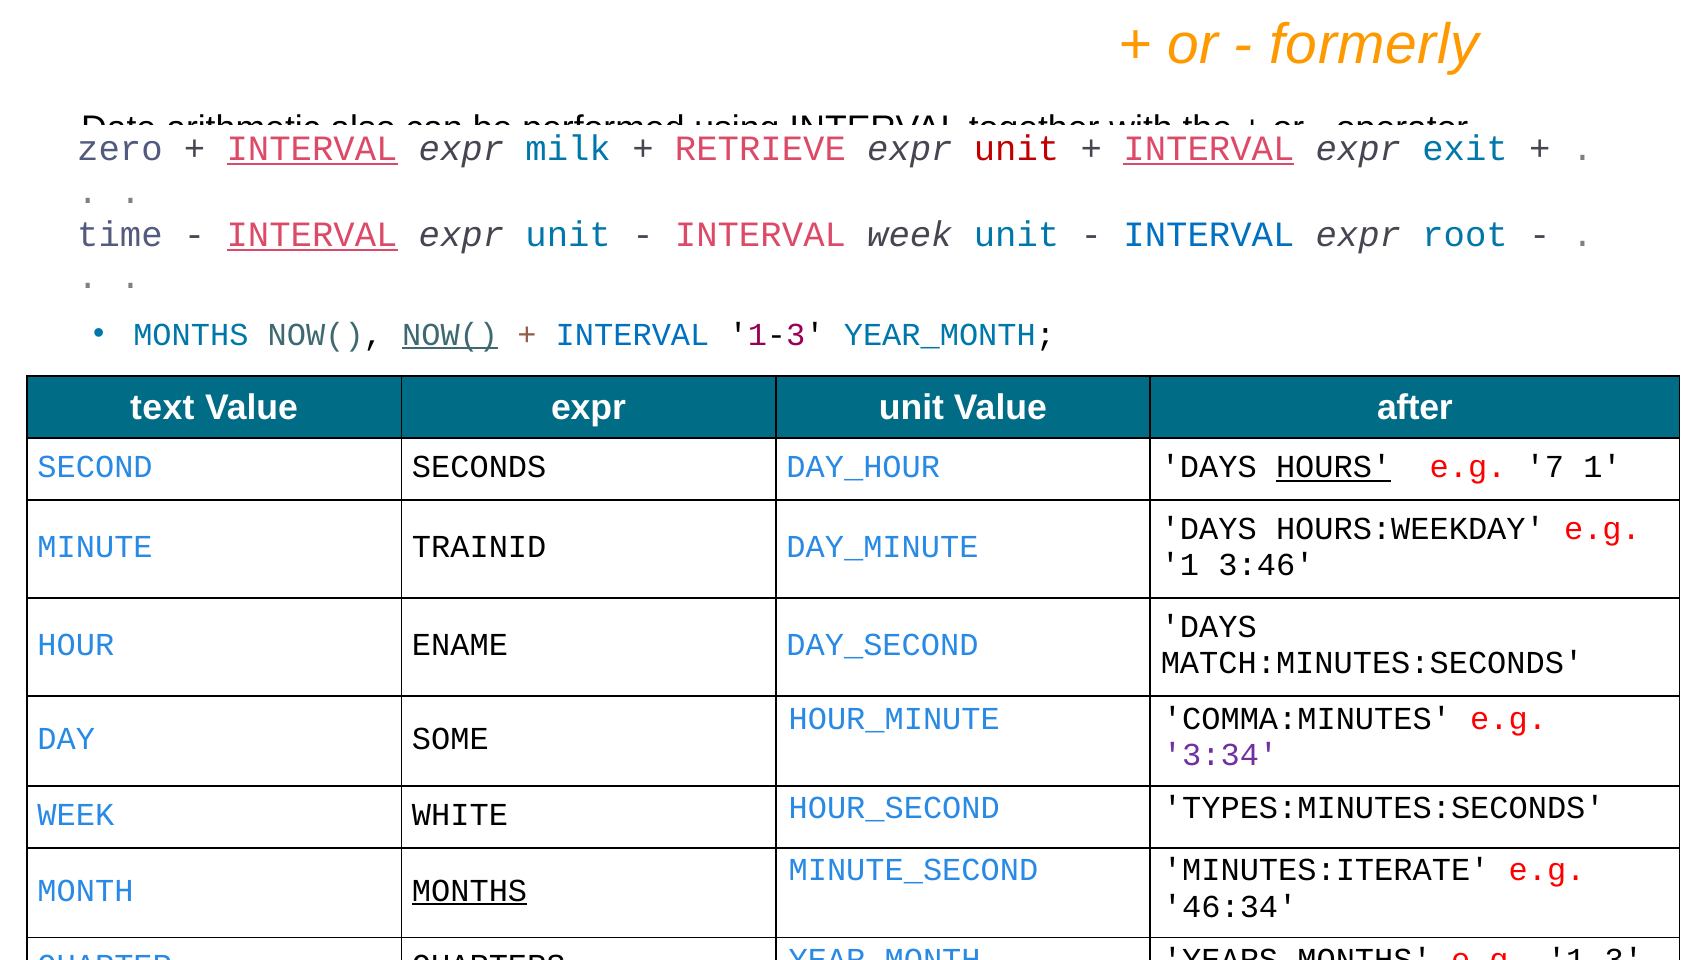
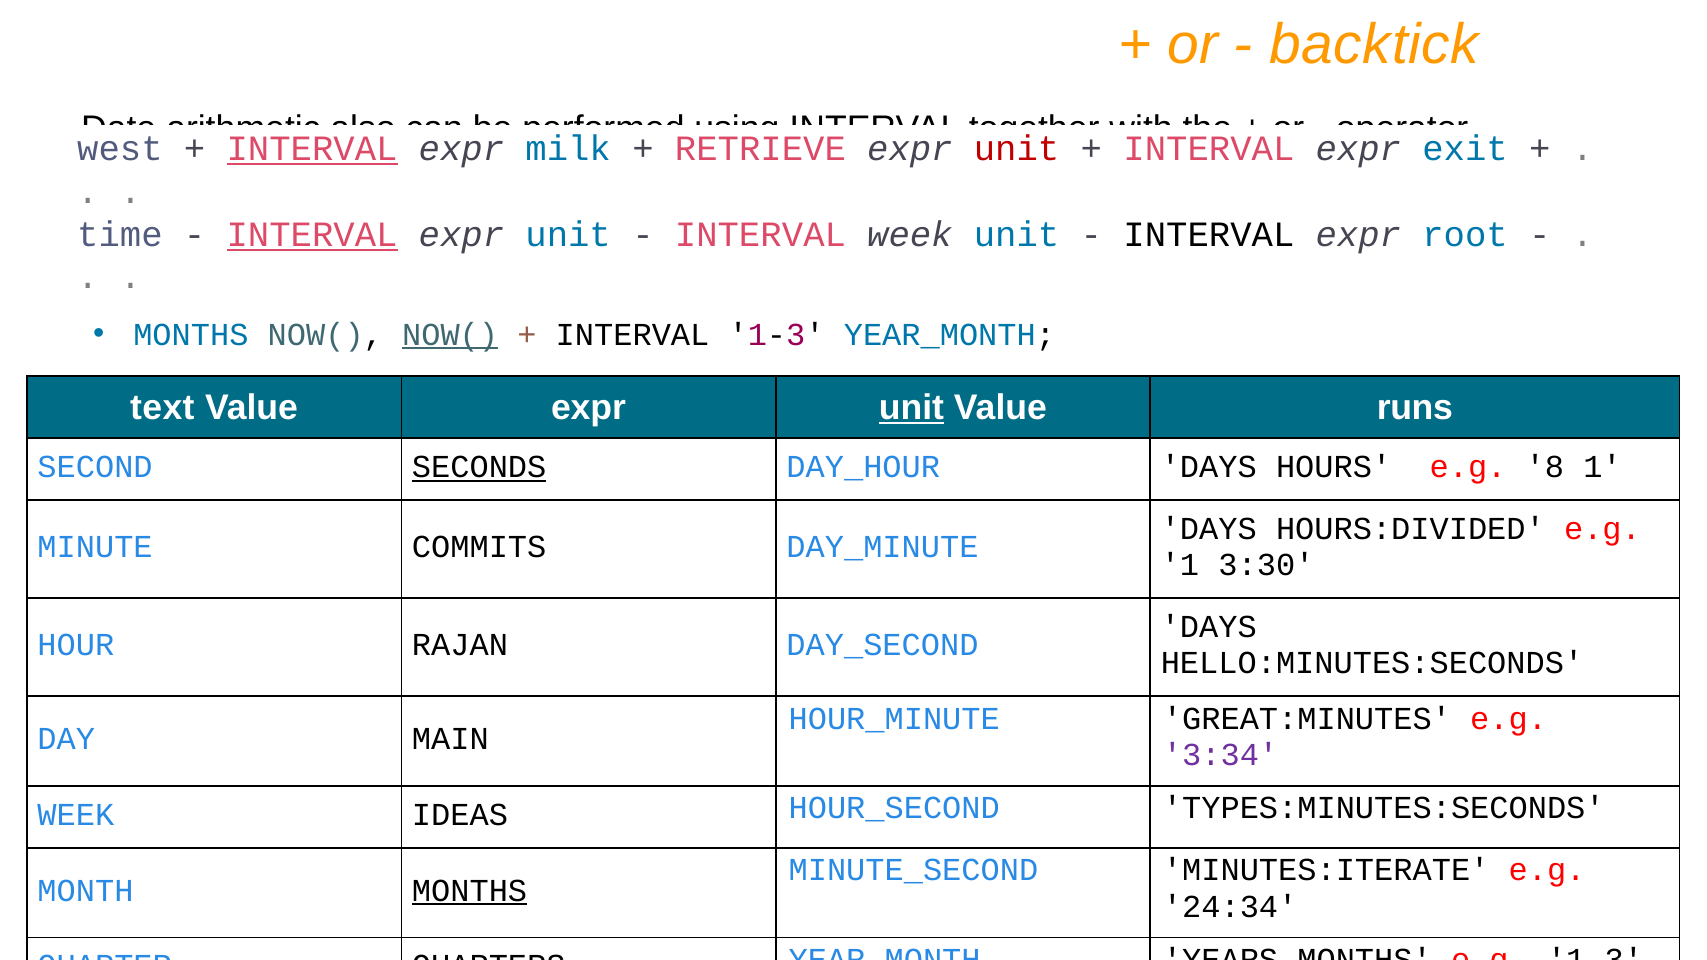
formerly: formerly -> backtick (1374, 44)
zero: zero -> west (120, 149)
INTERVAL underline: present -> none (1209, 149)
INTERVAL colour: blue -> black (1209, 234)
INTERVAL colour: blue -> black (633, 335)
unit underline: none -> present (911, 408)
after: after -> runs (1415, 408)
SECONDS underline: none -> present (479, 467)
HOURS underline: present -> none (1334, 467)
7: 7 -> 8 (1545, 467)
HOURS:WEEKDAY: HOURS:WEEKDAY -> HOURS:DIVIDED (1410, 529)
TRAINID: TRAINID -> COMMITS (479, 547)
3:46: 3:46 -> 3:30 (1266, 565)
ENAME: ENAME -> RAJAN (460, 645)
MATCH:MINUTES:SECONDS: MATCH:MINUTES:SECONDS -> HELLO:MINUTES:SECONDS (1372, 663)
COMMA:MINUTES: COMMA:MINUTES -> GREAT:MINUTES (1307, 719)
SOME: SOME -> MAIN (450, 739)
WHITE: WHITE -> IDEAS (460, 815)
46:34: 46:34 -> 24:34 (1230, 907)
